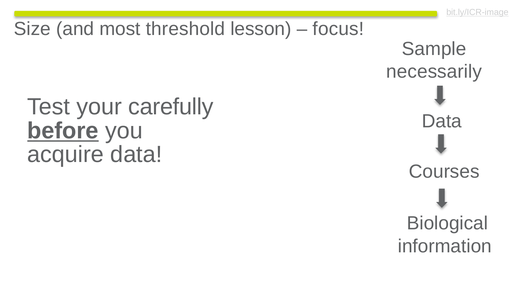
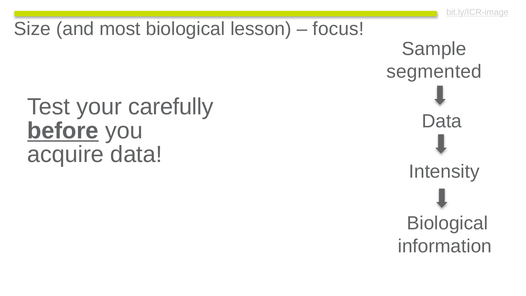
most threshold: threshold -> biological (185, 29)
necessarily: necessarily -> segmented (434, 72)
Courses: Courses -> Intensity (444, 172)
